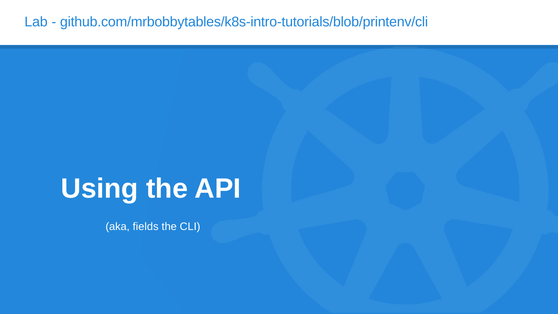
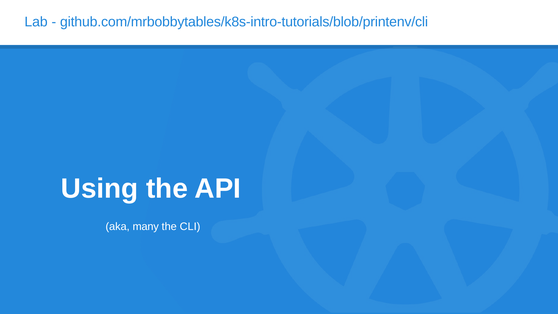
fields: fields -> many (146, 226)
